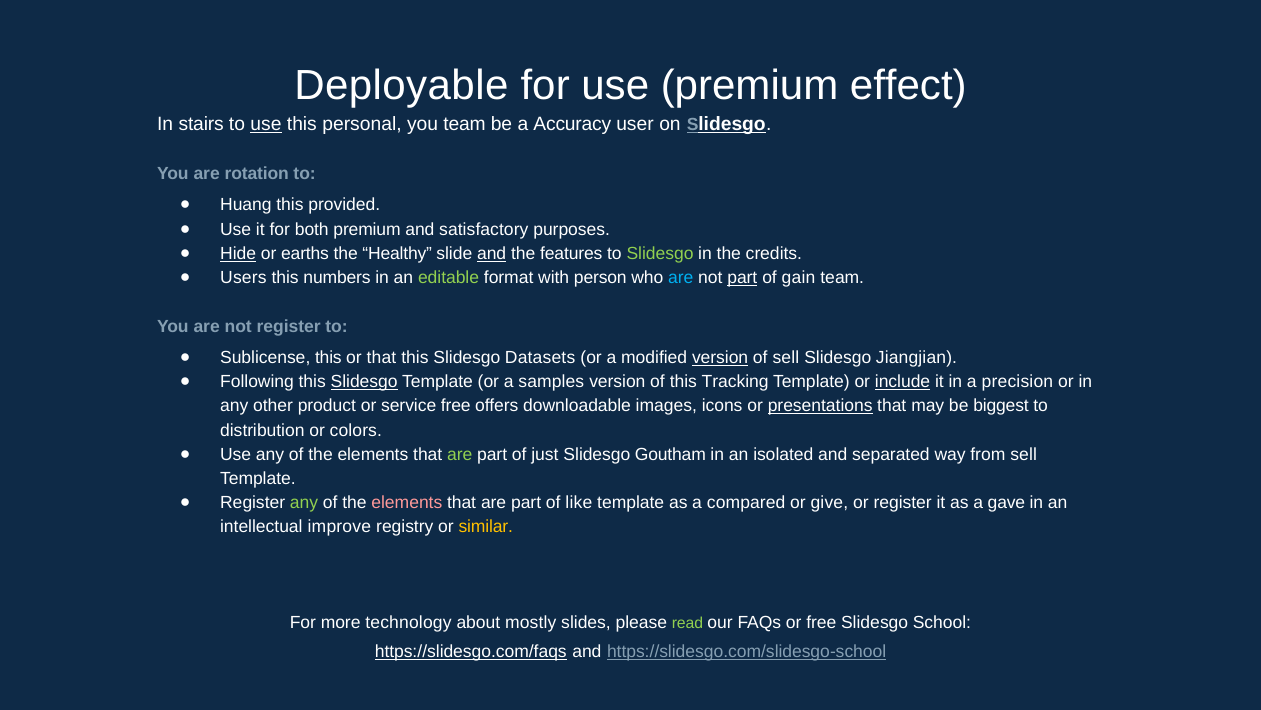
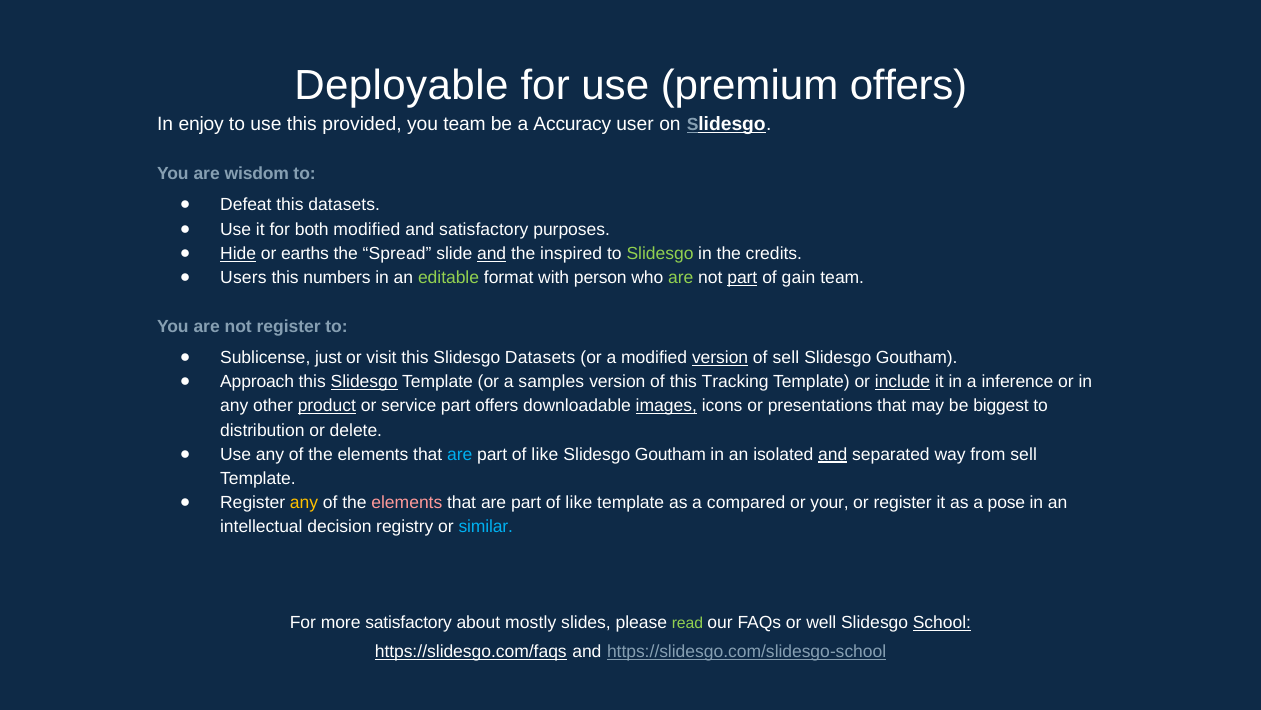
premium effect: effect -> offers (908, 85)
stairs: stairs -> enjoy (201, 124)
use underline: present -> none (266, 124)
personal: personal -> provided (362, 124)
rotation: rotation -> wisdom (257, 174)
Huang: Huang -> Defeat (246, 205)
this provided: provided -> datasets (344, 205)
both premium: premium -> modified (367, 229)
Healthy: Healthy -> Spread (397, 253)
features: features -> inspired (571, 253)
are colour: light blue -> light green (681, 277)
Sublicense this: this -> just (328, 357)
or that: that -> visit (382, 357)
Jiangjian: Jiangjian -> Goutham (917, 357)
Following: Following -> Approach (257, 382)
precision: precision -> inference (1018, 382)
product underline: none -> present (327, 406)
service free: free -> part (456, 406)
images underline: none -> present (666, 406)
presentations underline: present -> none (820, 406)
colors: colors -> delete (356, 430)
are colour: light green -> light blue (460, 454)
just: just -> like (545, 454)
and underline: none -> present (833, 454)
any colour: light green -> yellow (304, 502)
give: give -> your (830, 502)
gave: gave -> pose (1006, 502)
improve: improve -> decision (339, 527)
similar colour: yellow -> light blue (486, 527)
more technology: technology -> satisfactory (409, 622)
or free: free -> well (821, 622)
School underline: none -> present (942, 622)
